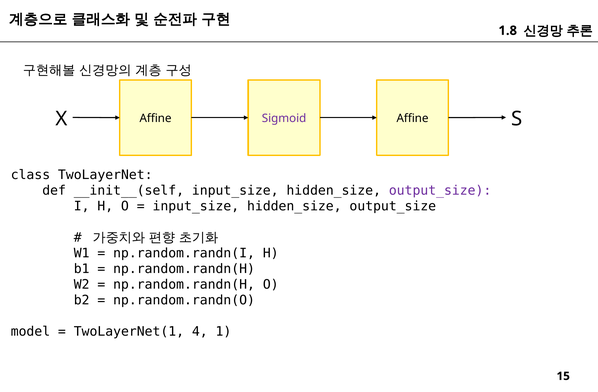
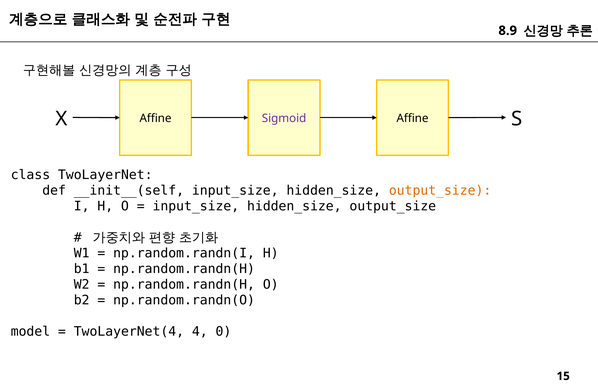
1.8: 1.8 -> 8.9 (508, 31)
output_size colour: purple -> orange (440, 191)
TwoLayerNet(1: TwoLayerNet(1 -> TwoLayerNet(4 (129, 332)
1: 1 -> 0 (223, 332)
